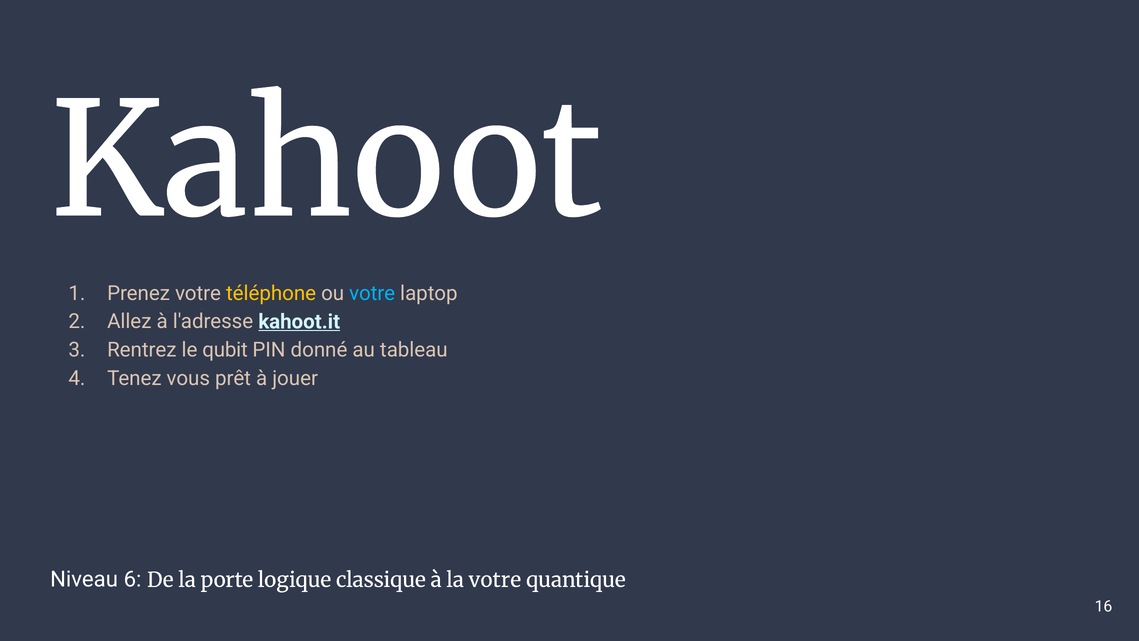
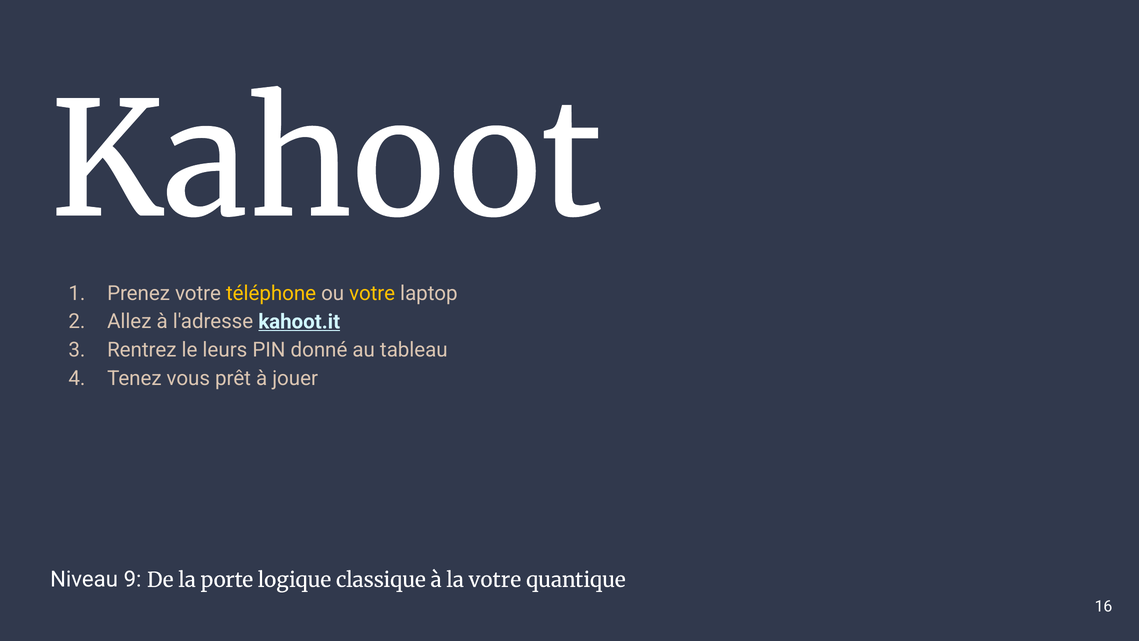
votre colour: light blue -> yellow (372, 293)
qubit: qubit -> leurs (225, 350)
6: 6 -> 9 (133, 579)
